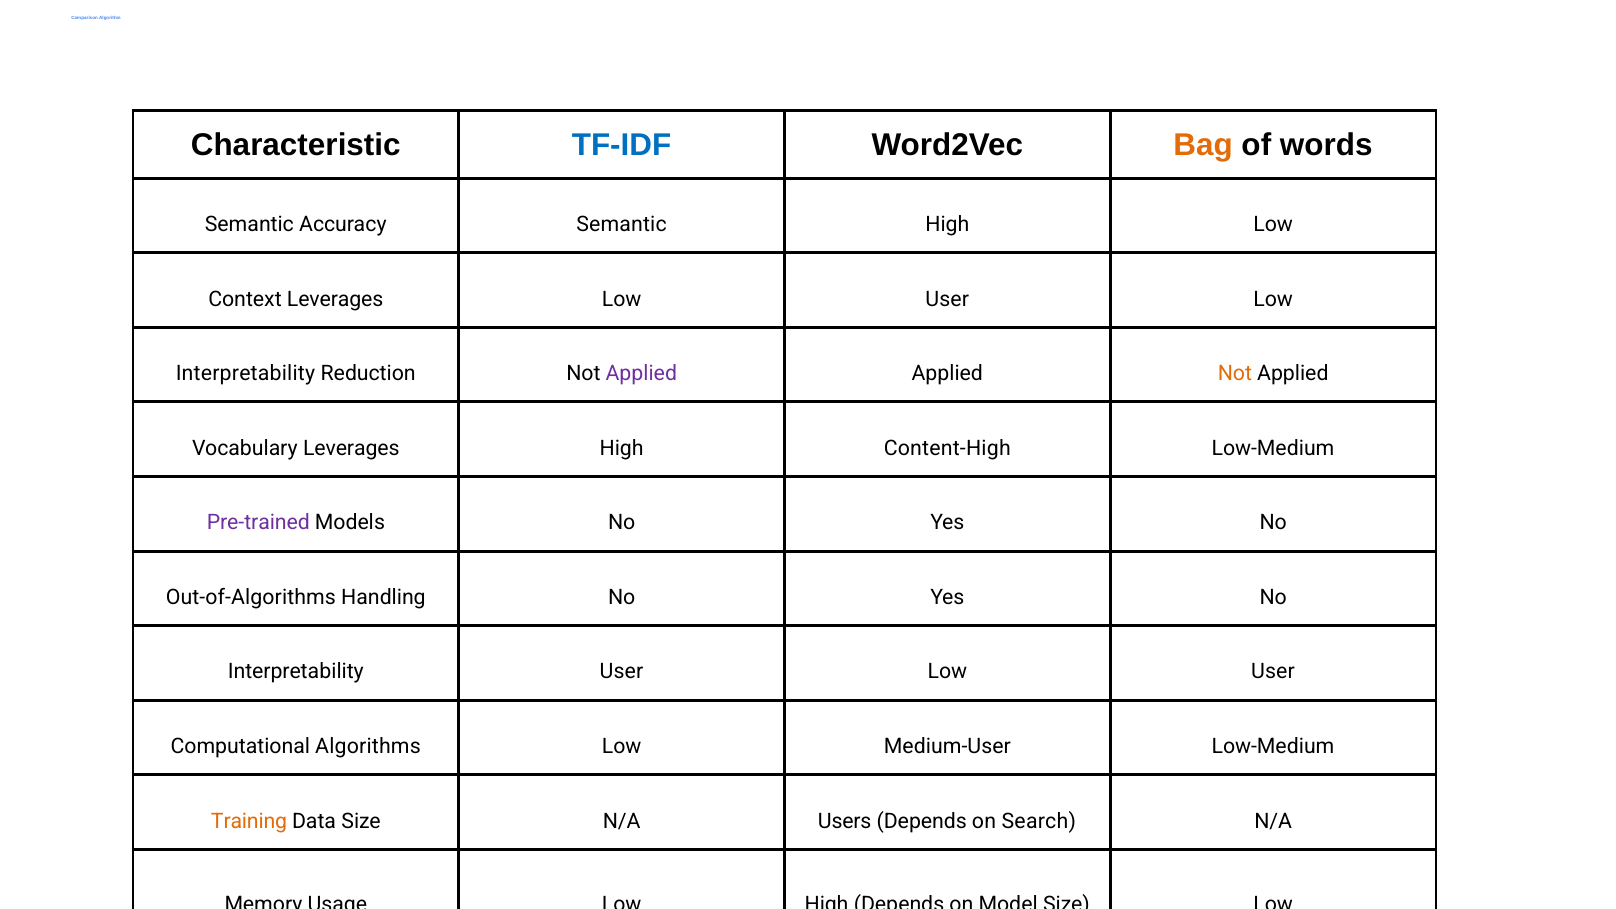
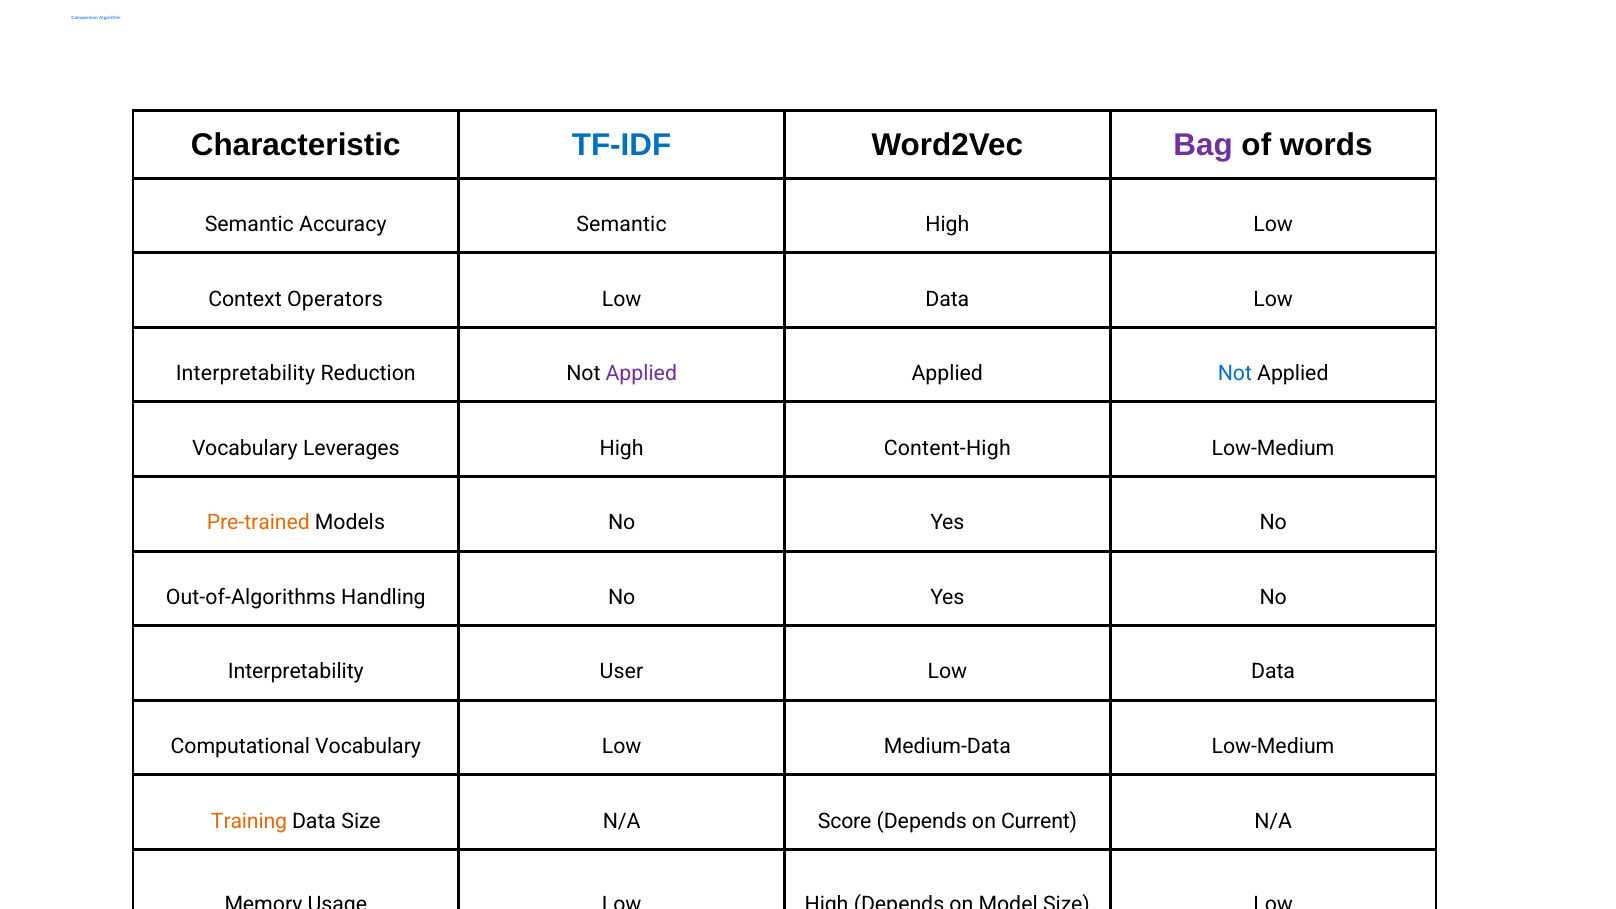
Bag colour: orange -> purple (1203, 145)
Context Leverages: Leverages -> Operators (335, 299)
User: User -> Data (947, 299)
Not colour: orange -> blue (1235, 374)
Pre-trained colour: purple -> orange (258, 523)
User: User -> Data (1273, 672)
Computational Algorithms: Algorithms -> Vocabulary (368, 747)
Medium-User: Medium-User -> Medium-Data (947, 747)
Users: Users -> Score (845, 821)
Search: Search -> Current (1039, 821)
